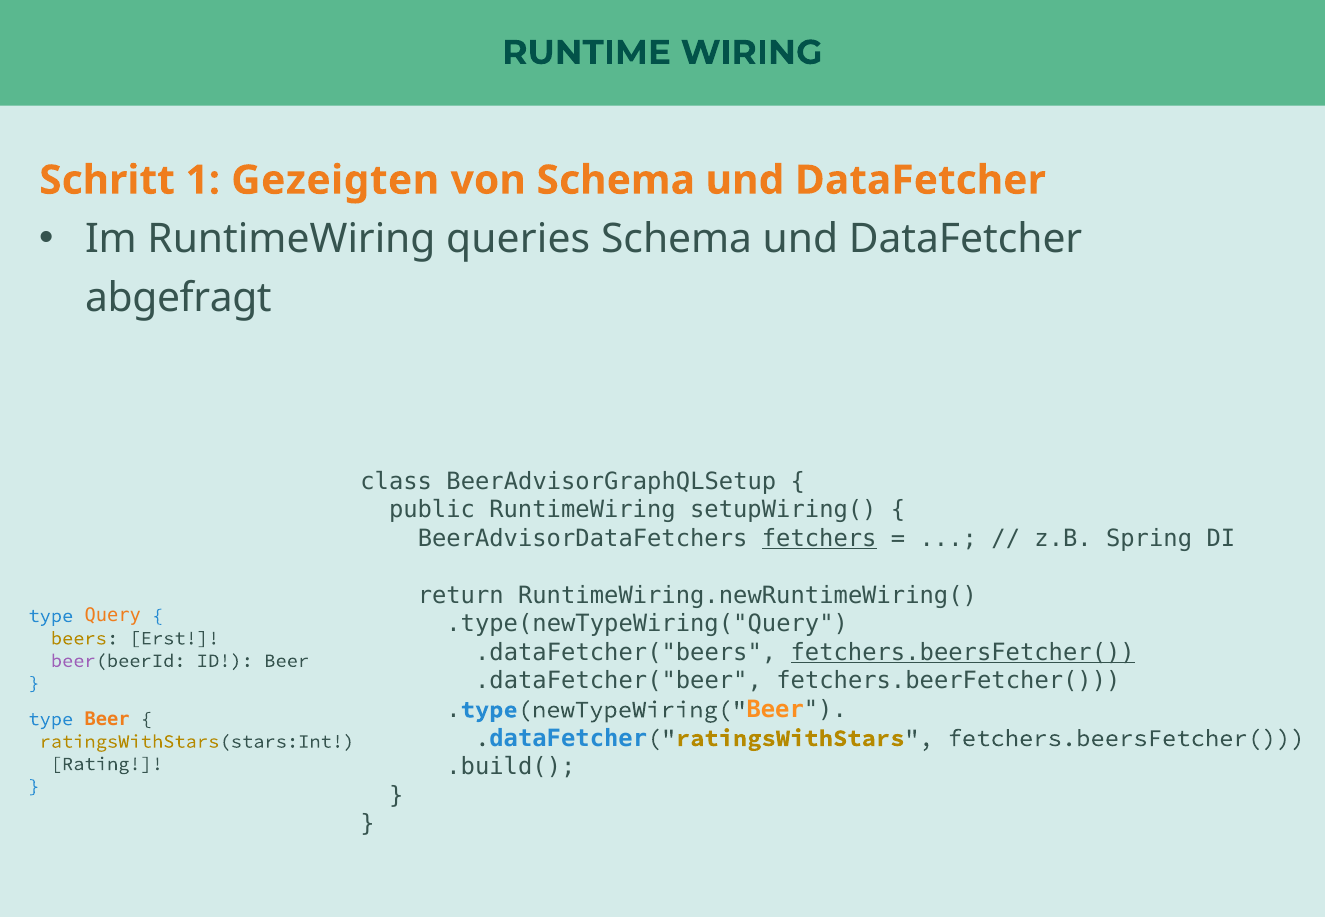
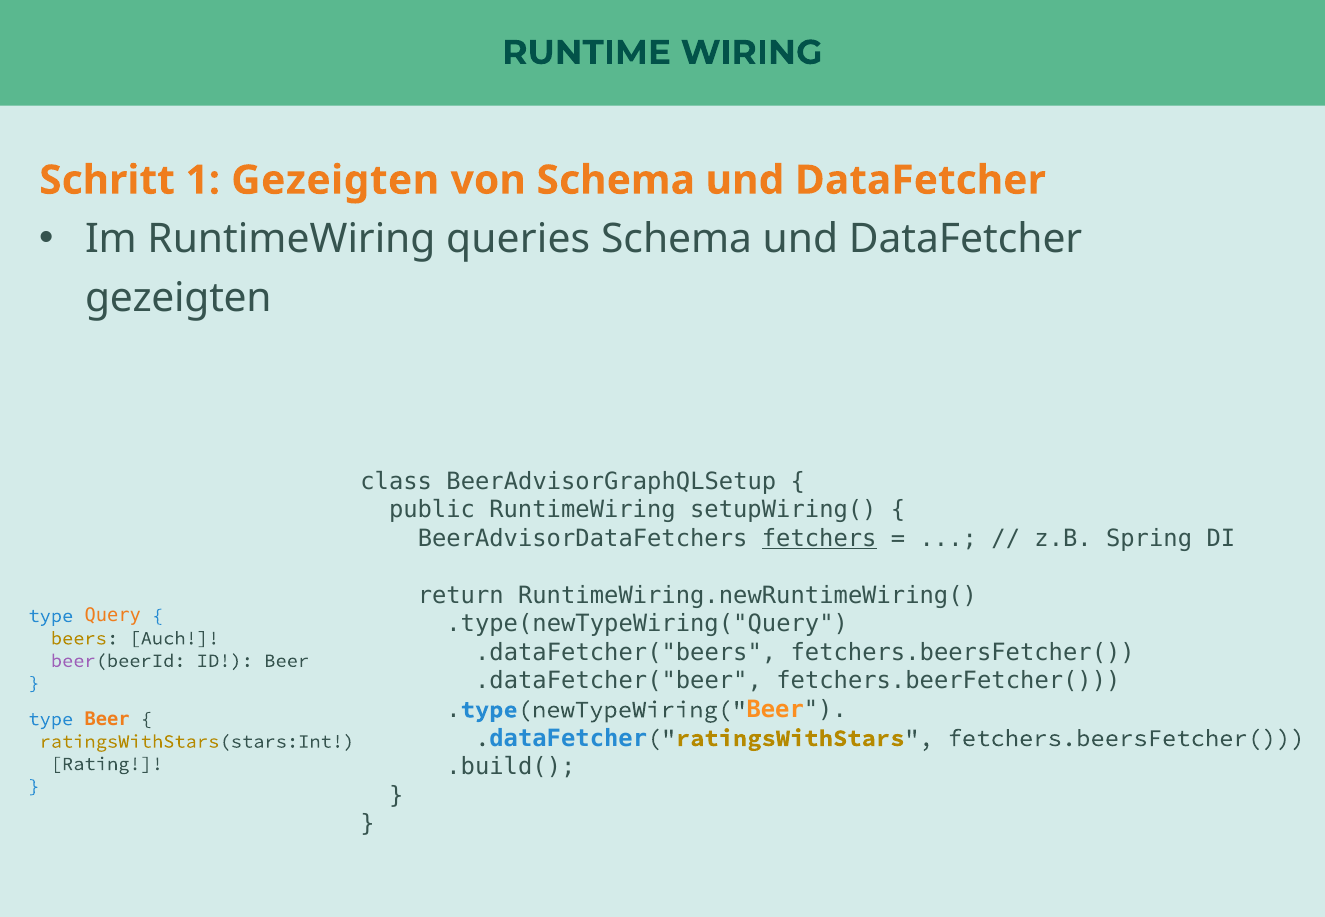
abgefragt: abgefragt -> gezeigten (178, 298)
Erst: Erst -> Auch (174, 638)
fetchers.beersFetcher( underline: present -> none (963, 653)
